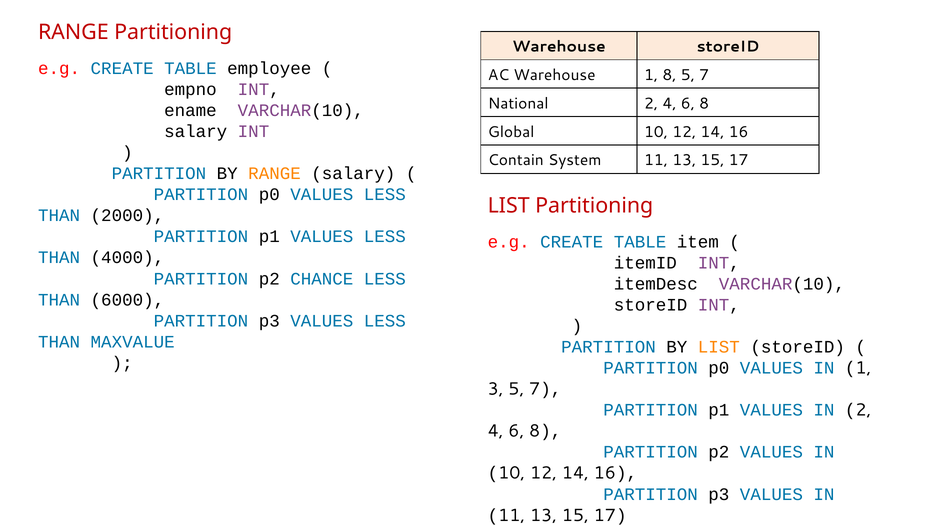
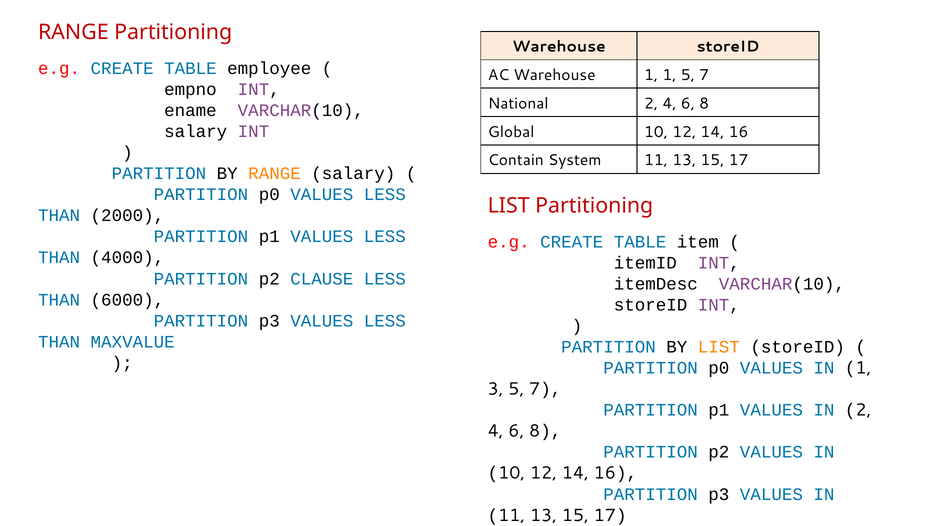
1 8: 8 -> 1 (669, 75)
CHANCE: CHANCE -> CLAUSE (322, 278)
